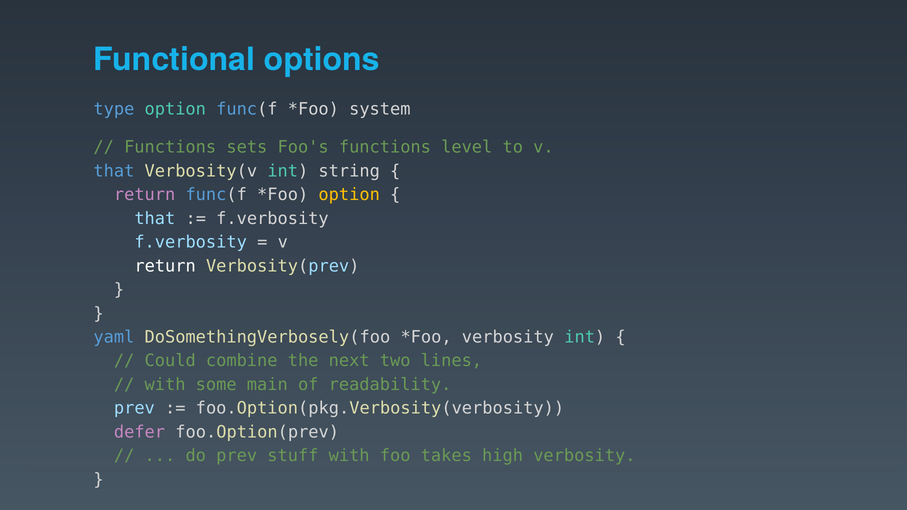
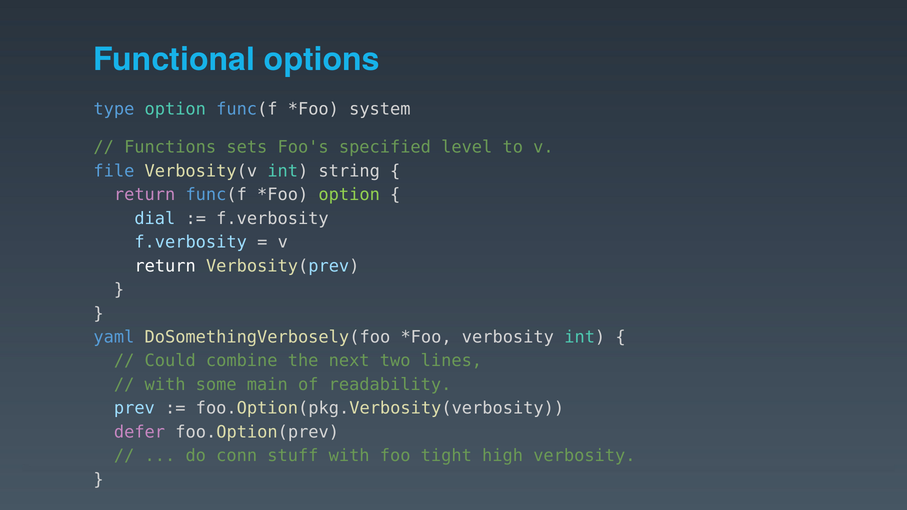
Foo's functions: functions -> specified (385, 147)
that: that -> file (114, 171)
option colour: yellow -> light green (349, 195)
that: that -> dial (155, 219)
do prev: prev -> conn (237, 456)
takes: takes -> tight (446, 456)
